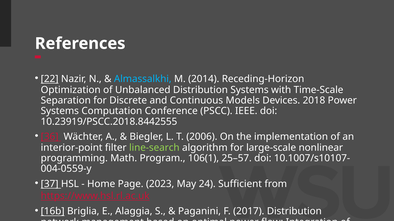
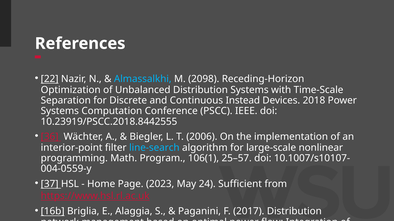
2014: 2014 -> 2098 (204, 79)
Models: Models -> Instead (243, 101)
line-search colour: light green -> light blue (154, 148)
